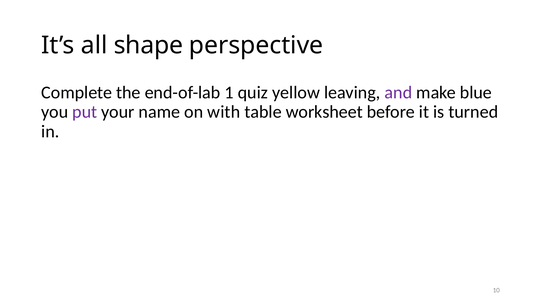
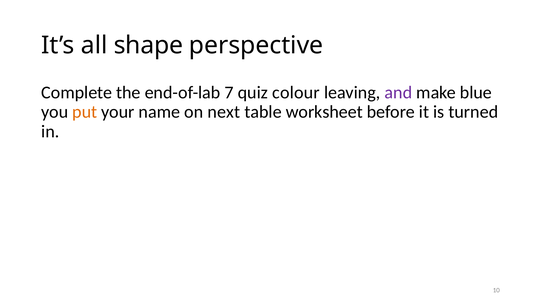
1: 1 -> 7 (229, 93)
yellow: yellow -> colour (296, 93)
put colour: purple -> orange (85, 112)
with: with -> next (224, 112)
